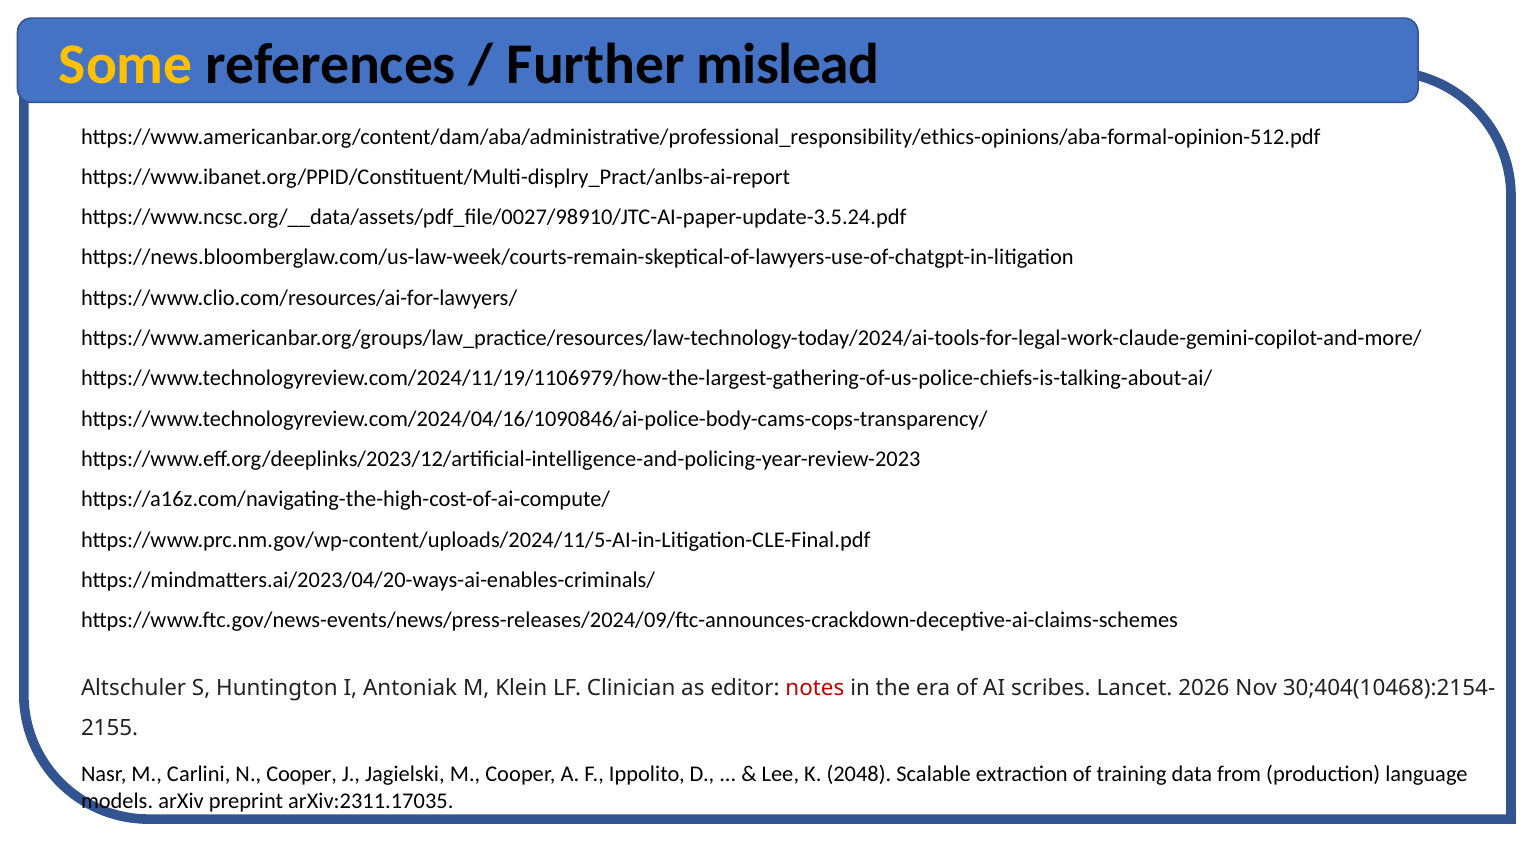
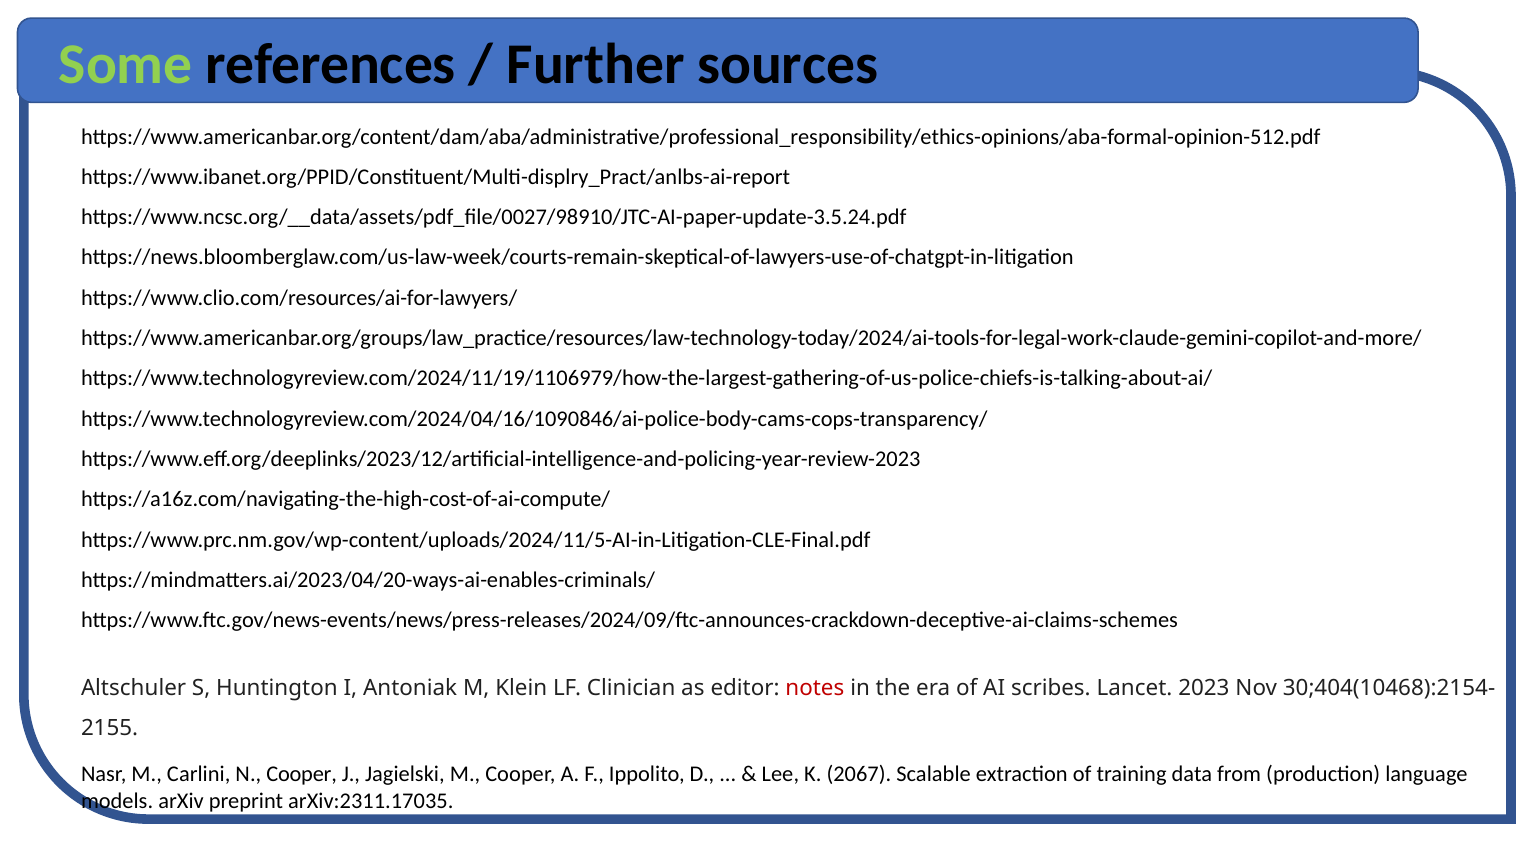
Some colour: yellow -> light green (126, 64)
mislead: mislead -> sources (788, 64)
2026: 2026 -> 2023 (1204, 688)
2048: 2048 -> 2067 (859, 774)
